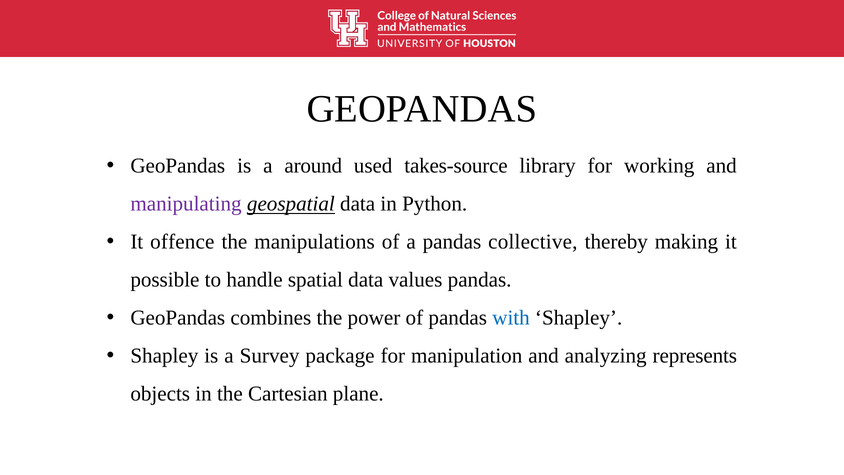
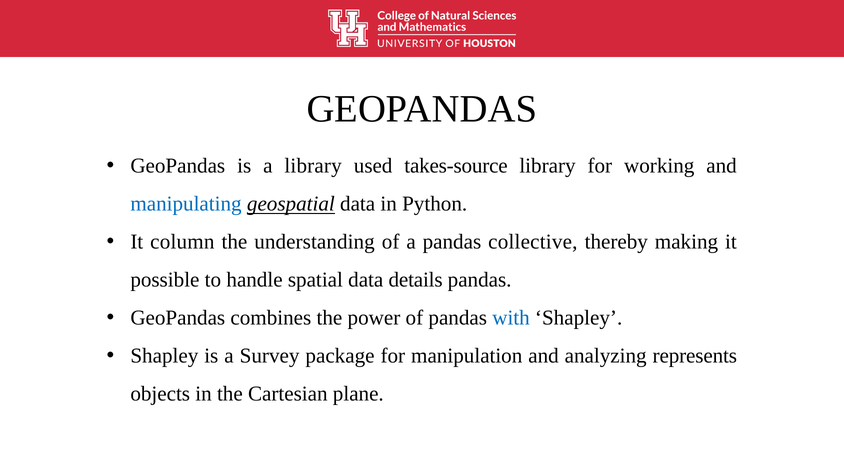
a around: around -> library (313, 166)
manipulating colour: purple -> blue (186, 204)
offence: offence -> column (182, 242)
manipulations: manipulations -> understanding (315, 242)
values: values -> details (416, 280)
